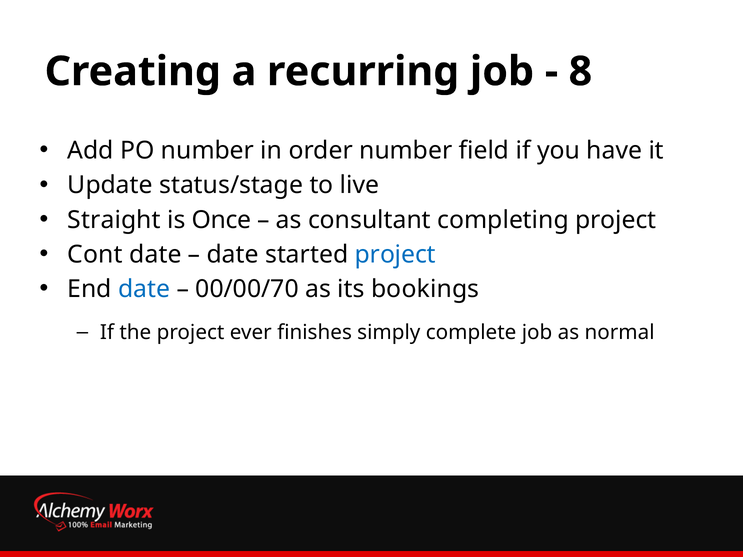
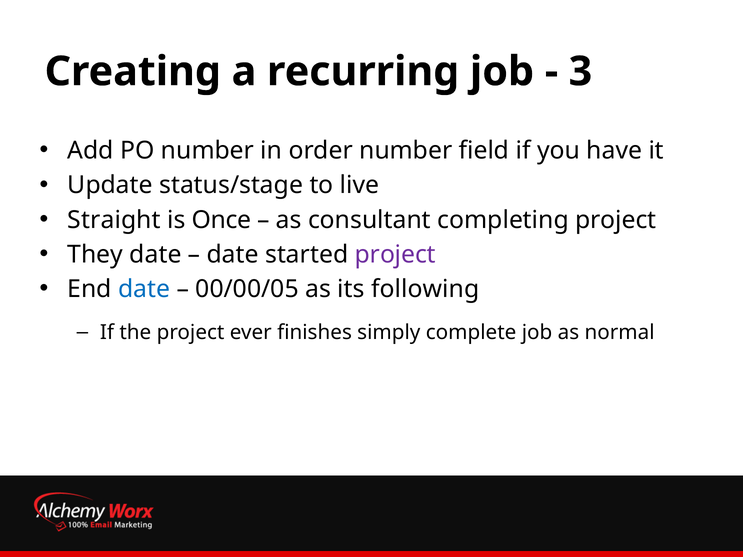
8: 8 -> 3 (580, 72)
Cont: Cont -> They (95, 255)
project colour: blue -> purple (395, 255)
00/00/70: 00/00/70 -> 00/00/05 (247, 289)
bookings: bookings -> following (425, 289)
